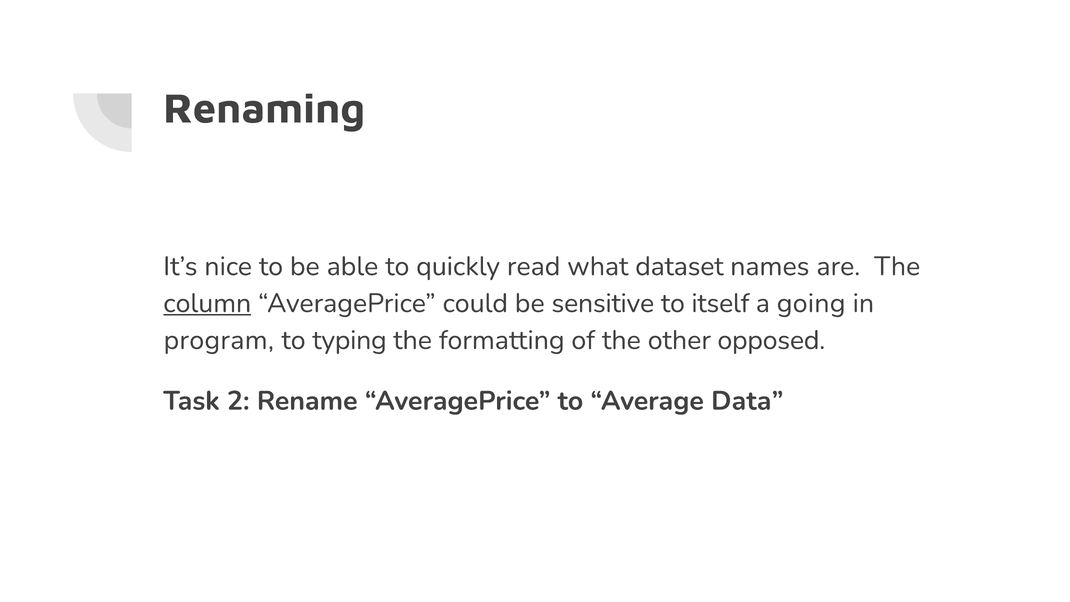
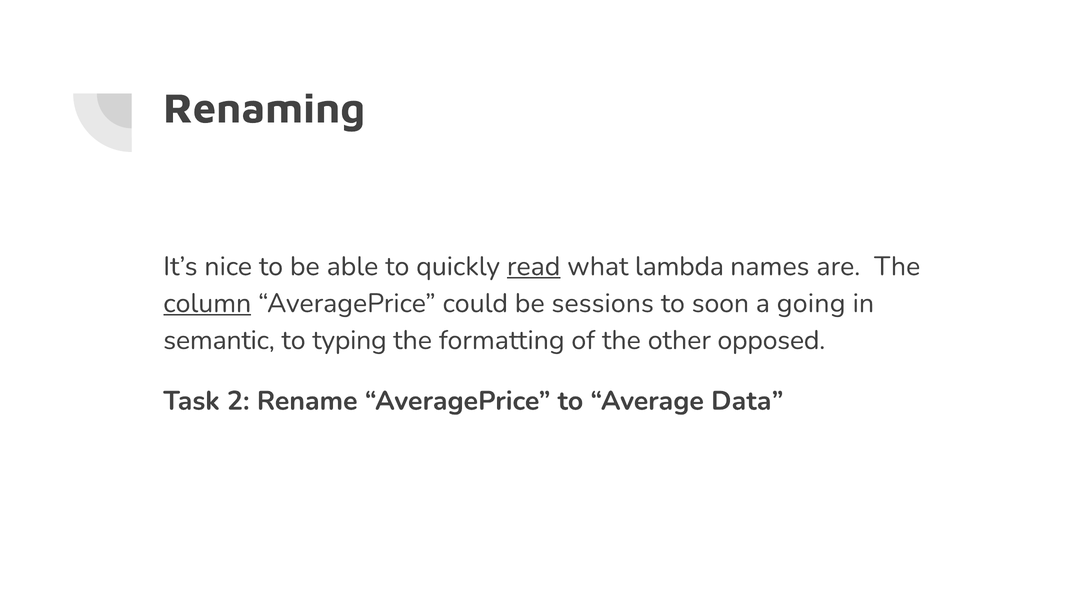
read underline: none -> present (534, 266)
dataset: dataset -> lambda (679, 266)
sensitive: sensitive -> sessions (603, 303)
itself: itself -> soon (720, 303)
program: program -> semantic (219, 340)
